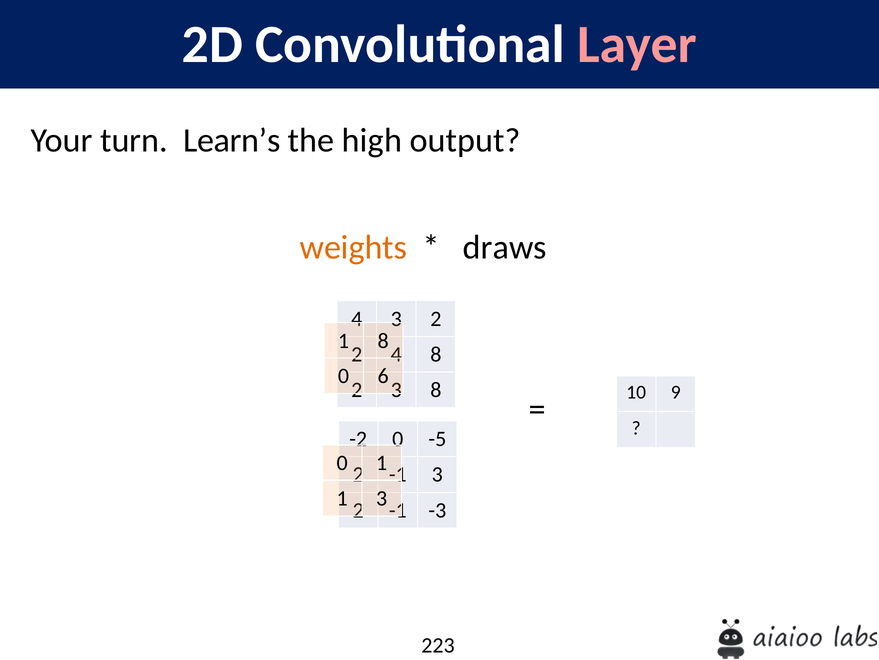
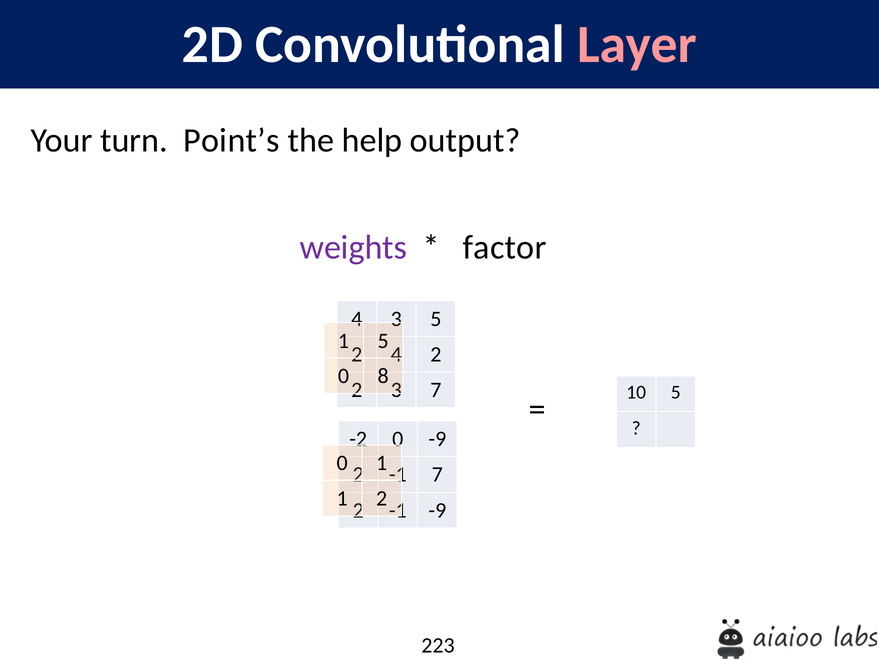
Learn’s: Learn’s -> Point’s (231, 140)
high: high -> help (372, 140)
weights colour: orange -> purple (353, 247)
draws: draws -> factor (505, 247)
2: 2 -> 5 (436, 318)
1 8: 8 -> 5 (383, 340)
8: 8 -> 2 (436, 354)
6: 6 -> 8 (383, 376)
8: 8 -> 7 (436, 390)
10 9: 9 -> 5 (676, 392)
-5: -5 -> -9 (437, 439)
3: 3 -> 7 (437, 474)
1 3: 3 -> 2 (382, 498)
-3: -3 -> -9 (437, 510)
